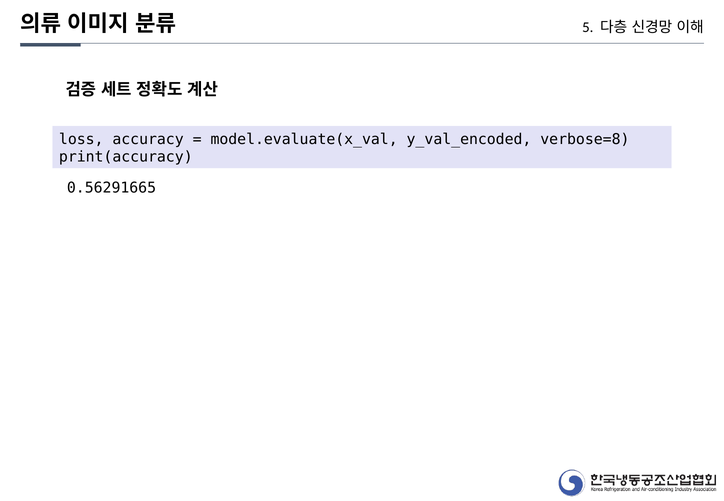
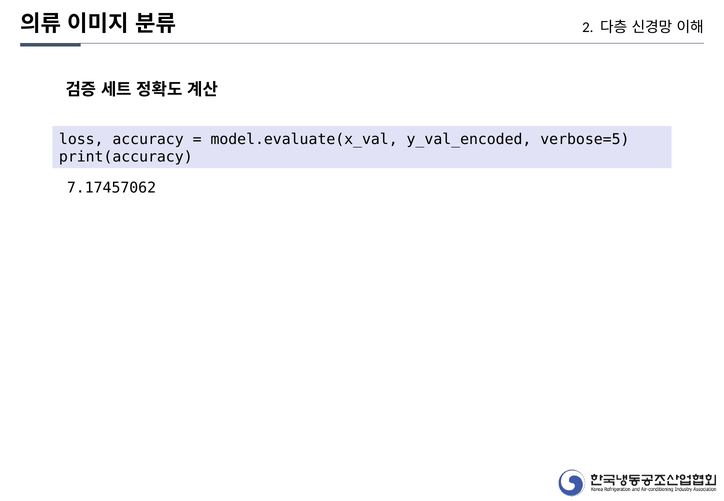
5: 5 -> 2 (588, 27)
verbose=8: verbose=8 -> verbose=5 (585, 139)
0.56291665: 0.56291665 -> 7.17457062 (112, 188)
